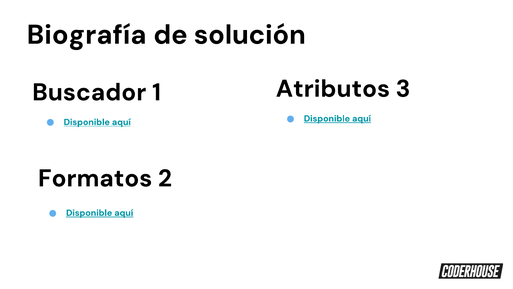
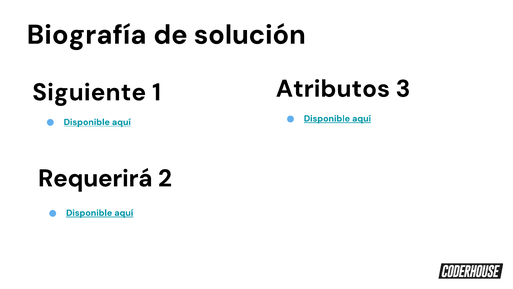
Buscador: Buscador -> Siguiente (89, 92)
Formatos: Formatos -> Requerirá (95, 178)
